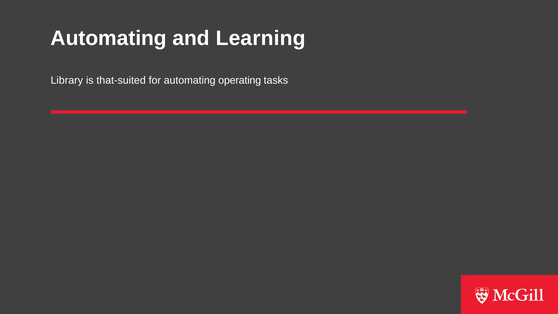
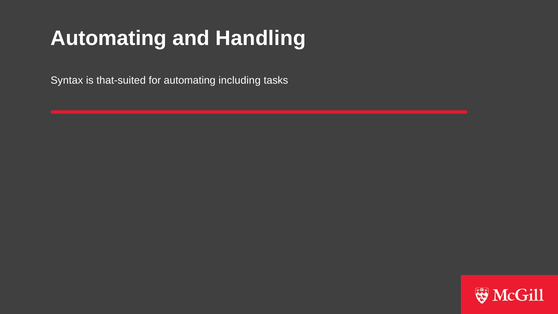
Learning: Learning -> Handling (261, 38)
Library: Library -> Syntax (67, 80)
operating: operating -> including (240, 80)
